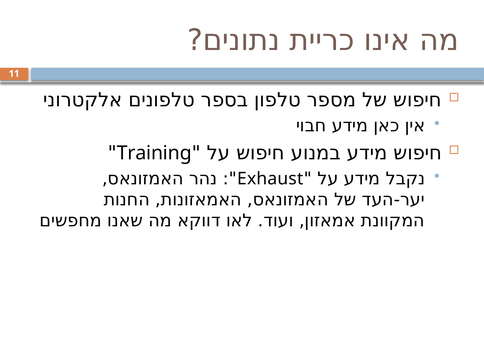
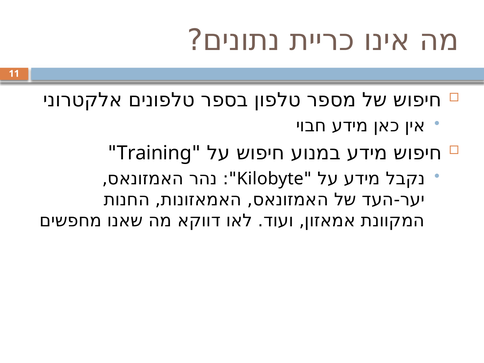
Exhaust: Exhaust -> Kilobyte (270, 179)
